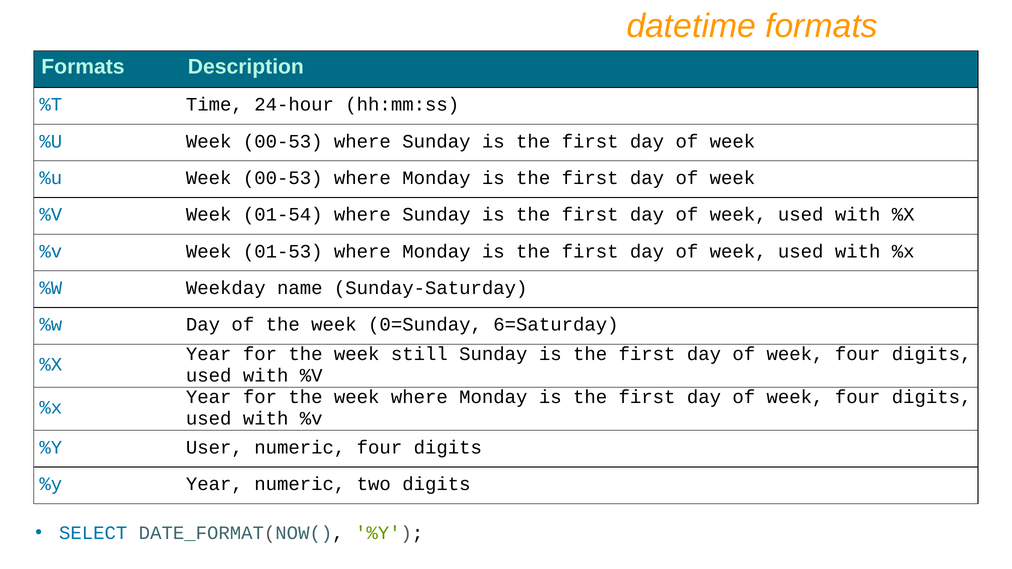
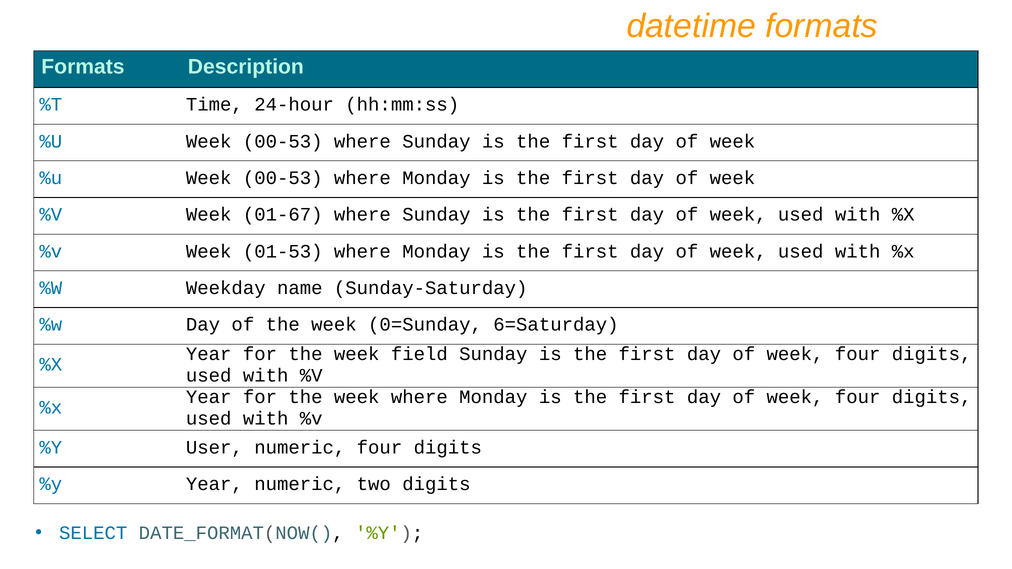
01-54: 01-54 -> 01-67 (283, 215)
still: still -> field (419, 354)
